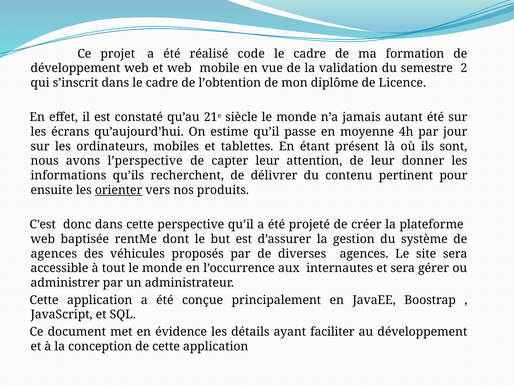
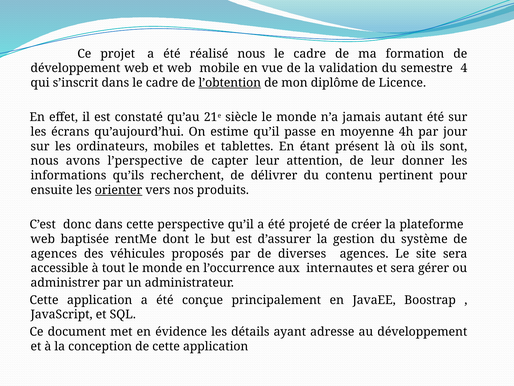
réalisé code: code -> nous (251, 54)
2: 2 -> 4 (464, 68)
l’obtention underline: none -> present (230, 83)
faciliter: faciliter -> adresse (332, 331)
